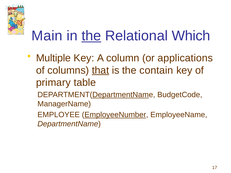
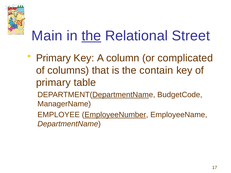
Which: Which -> Street (191, 36)
Multiple: Multiple -> Primary (53, 58)
applications: applications -> complicated (185, 58)
that underline: present -> none (100, 70)
